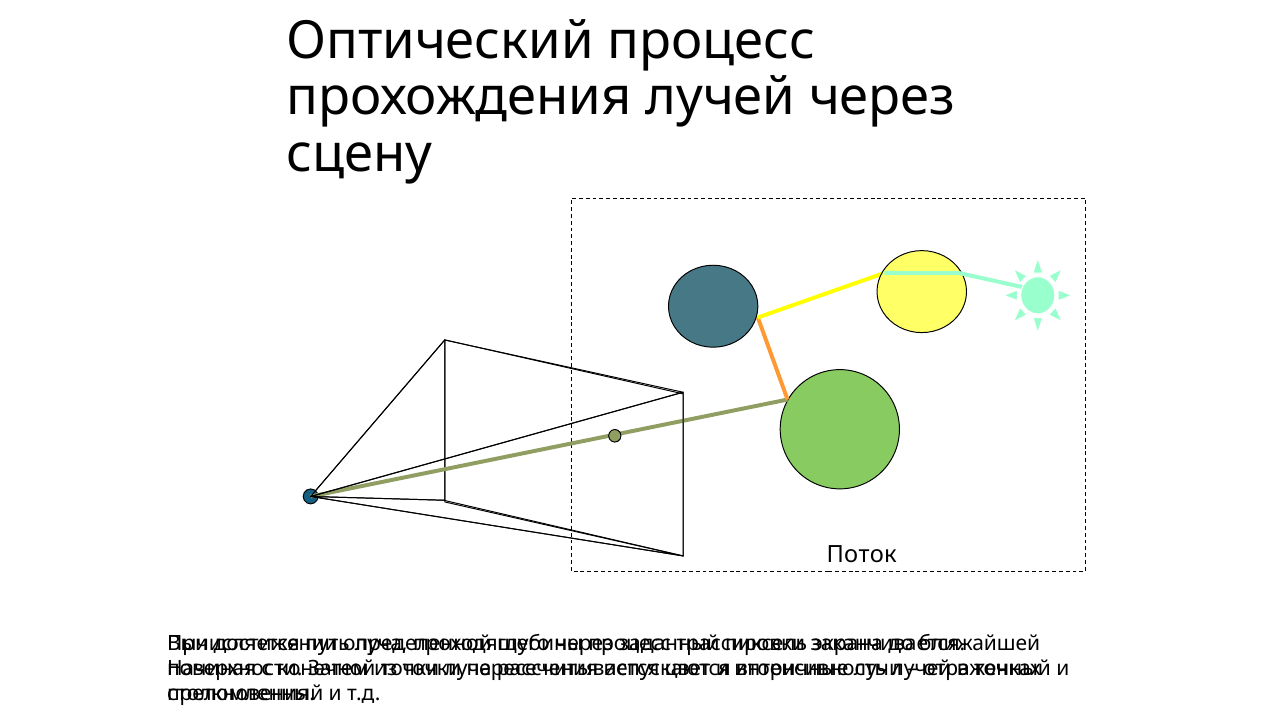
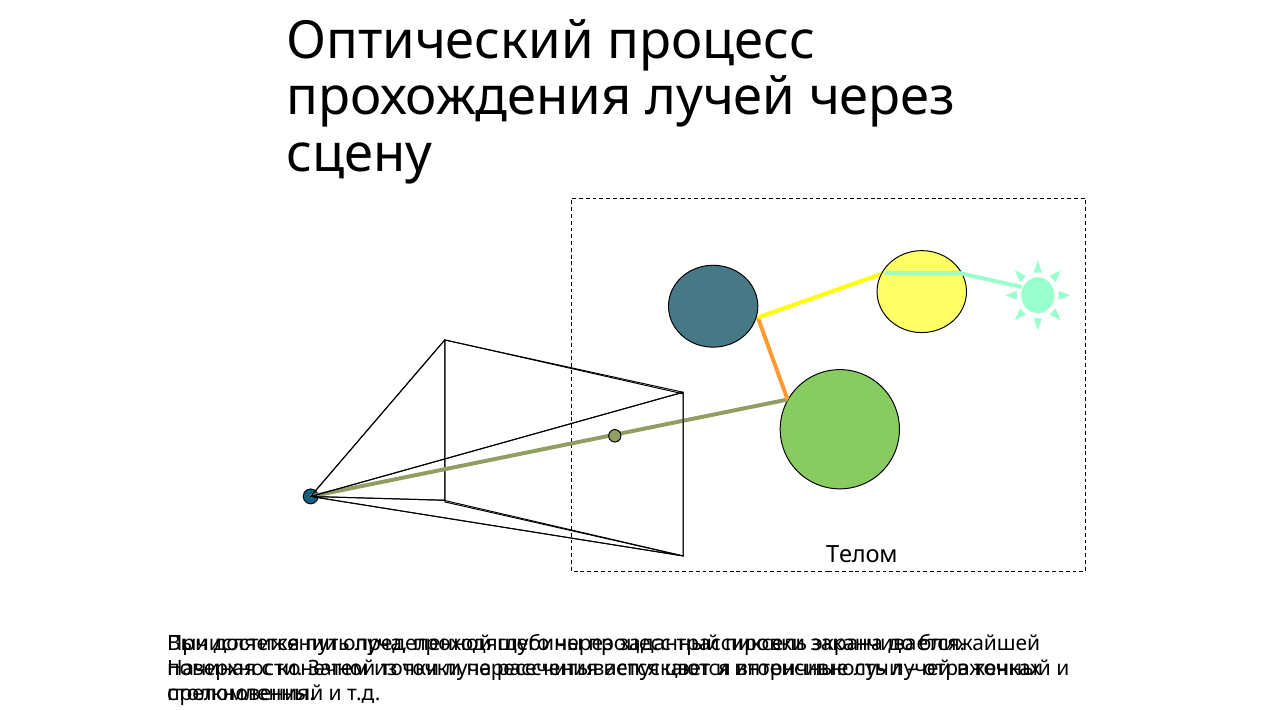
Поток: Поток -> Телом (862, 554)
